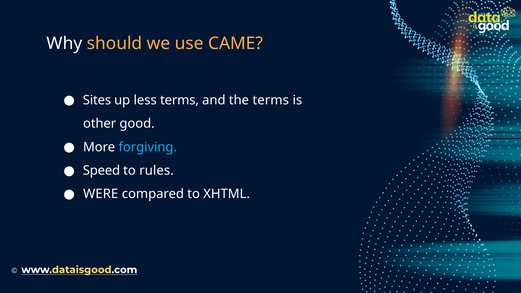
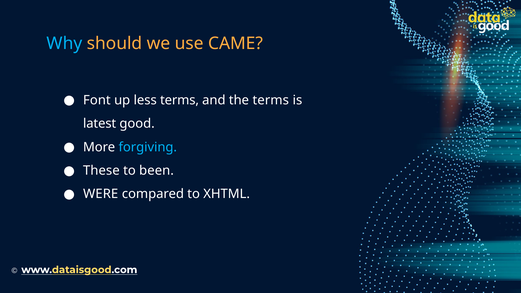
Why colour: white -> light blue (65, 43)
Sites: Sites -> Font (97, 100)
other: other -> latest (100, 124)
Speed: Speed -> These (101, 171)
rules: rules -> been (157, 171)
